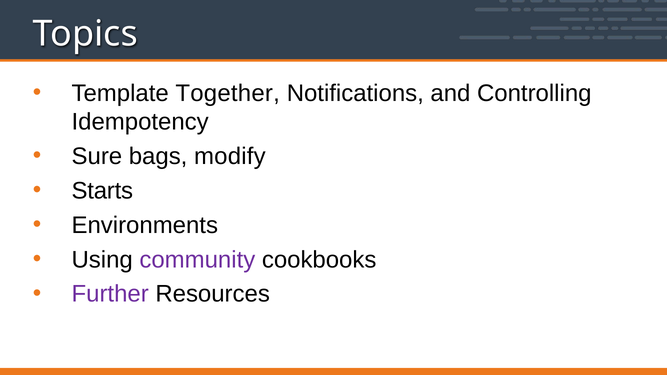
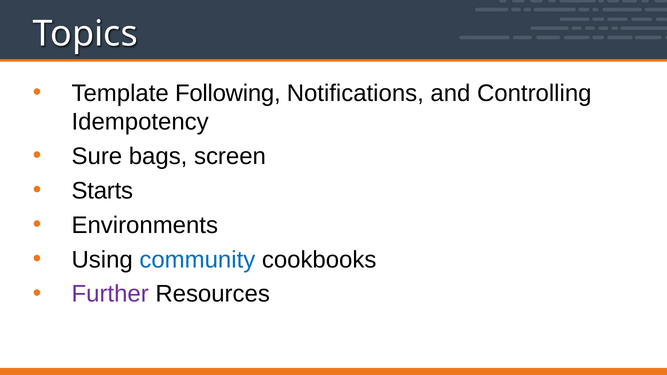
Together: Together -> Following (228, 93)
modify: modify -> screen (230, 156)
community colour: purple -> blue (197, 260)
